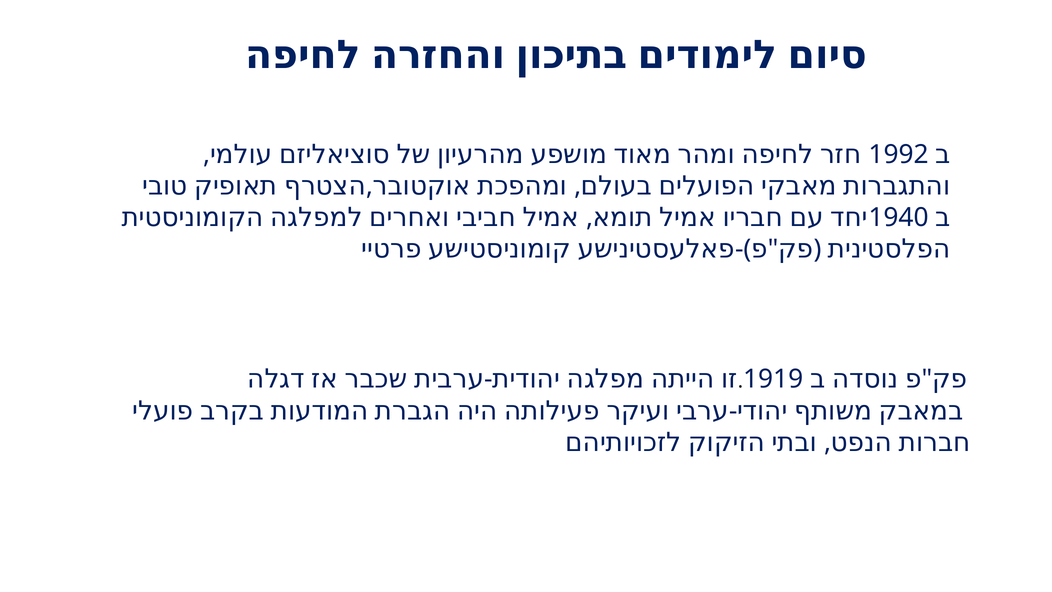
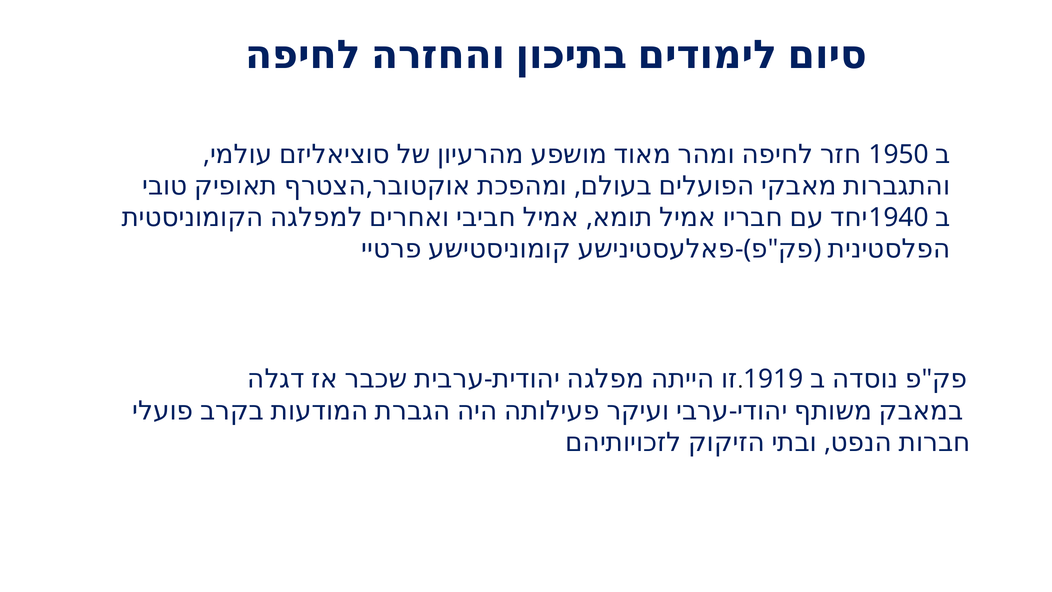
1992: 1992 -> 1950 (899, 154)
